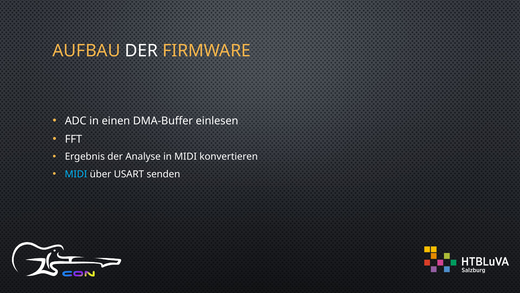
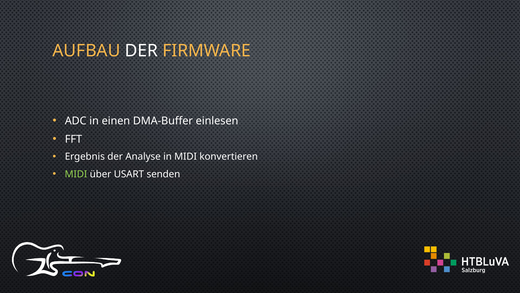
MIDI colour: light blue -> light green (76, 174)
